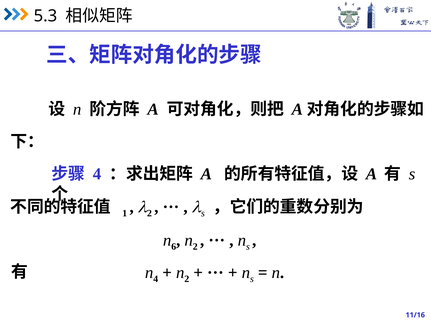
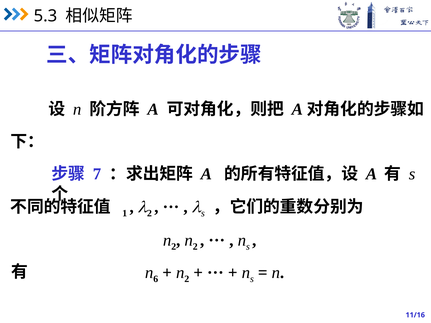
4: 4 -> 7 (97, 174)
6: 6 -> 2 (174, 247)
n 4: 4 -> 6 (156, 279)
